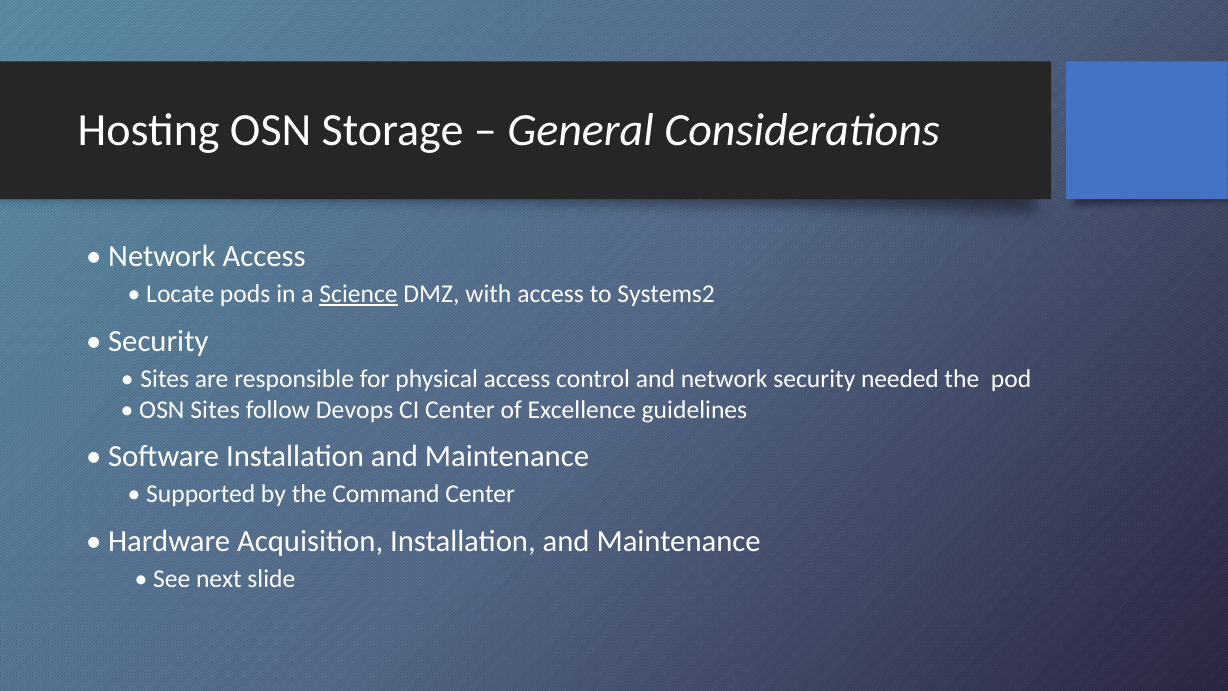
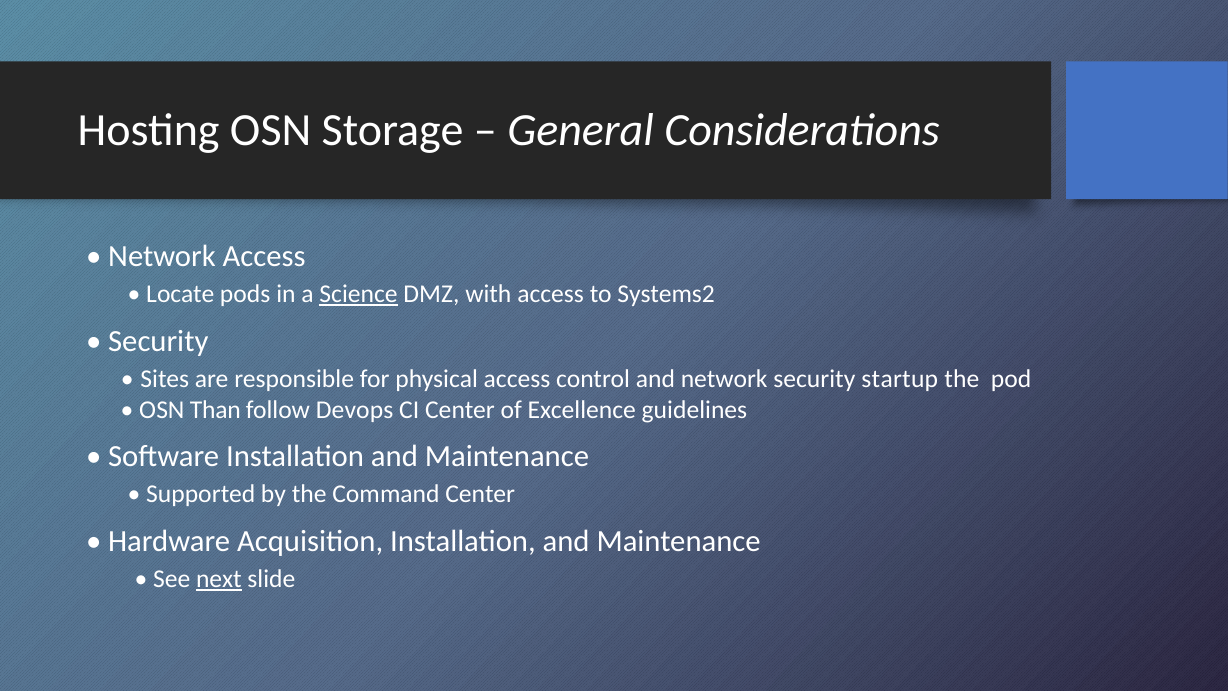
needed: needed -> startup (900, 379)
OSN Sites: Sites -> Than (215, 410)
next underline: none -> present (219, 579)
